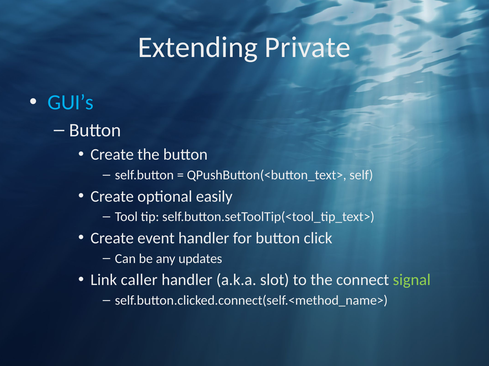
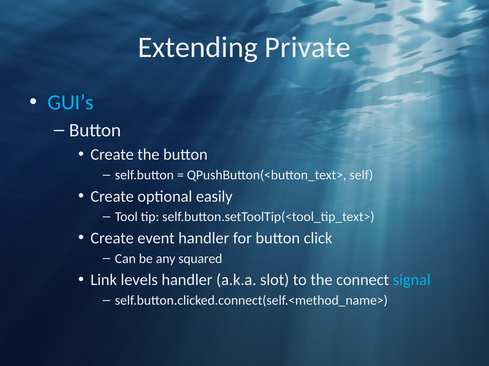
updates: updates -> squared (200, 259)
caller: caller -> levels (139, 280)
signal colour: light green -> light blue (412, 280)
